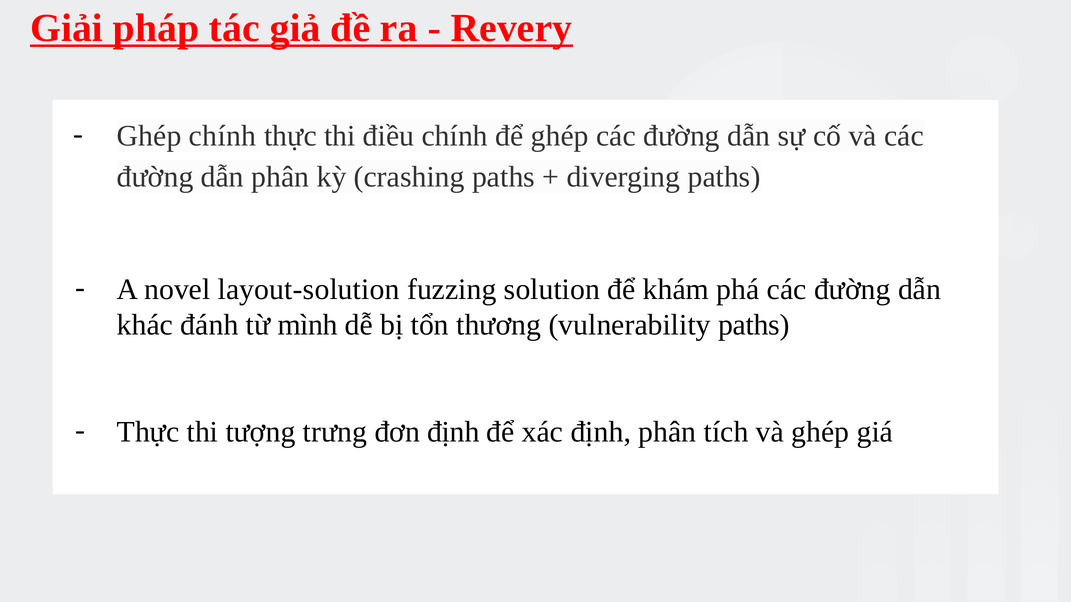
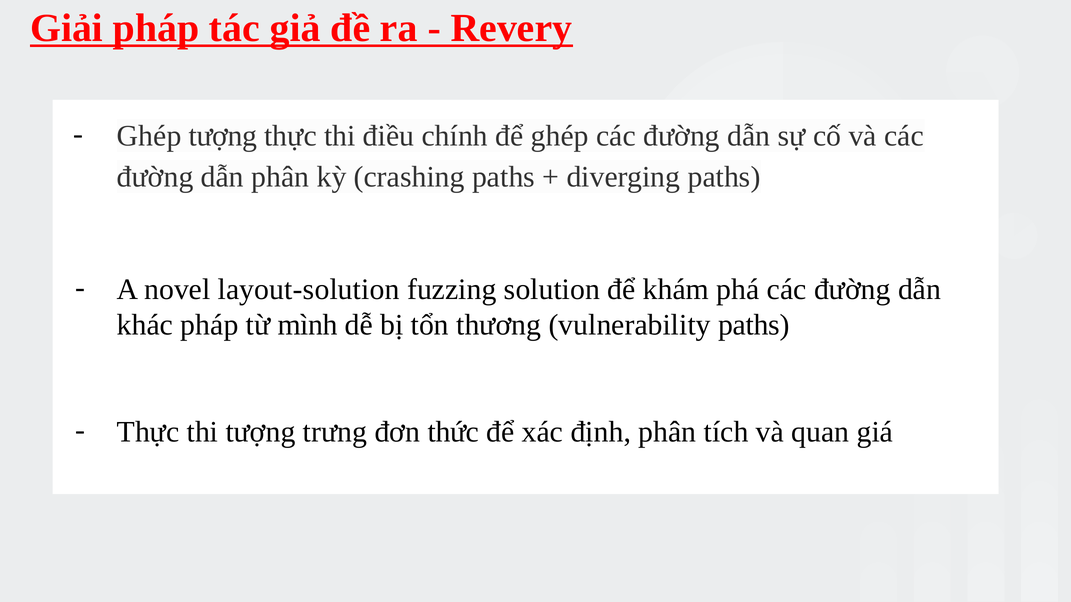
Ghép chính: chính -> tượng (223, 136)
khác đánh: đánh -> pháp (209, 325)
đơn định: định -> thức (453, 432)
và ghép: ghép -> quan (820, 432)
